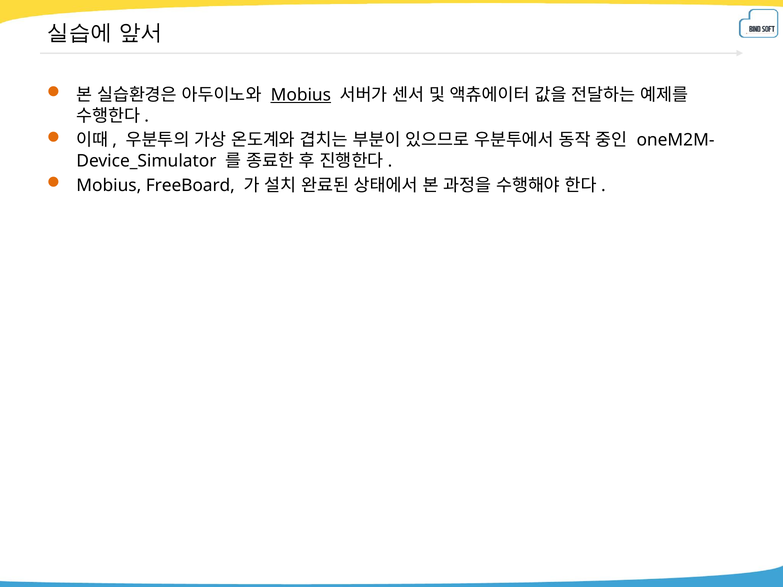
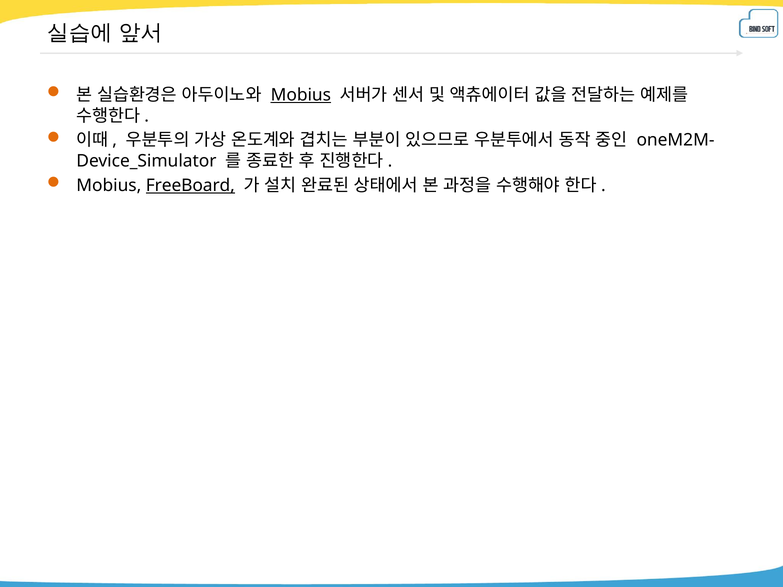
FreeBoard underline: none -> present (190, 186)
